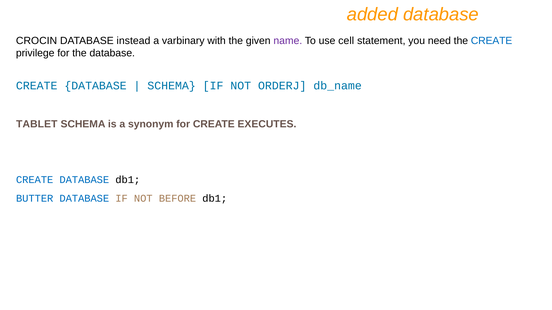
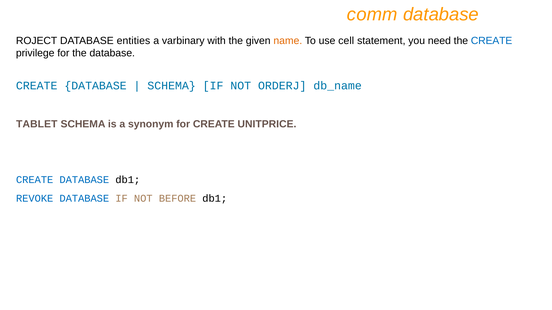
added: added -> comm (372, 14)
CROCIN: CROCIN -> ROJECT (37, 41)
instead: instead -> entities (133, 41)
name colour: purple -> orange (288, 41)
EXECUTES: EXECUTES -> UNITPRICE (267, 124)
BUTTER: BUTTER -> REVOKE (35, 199)
